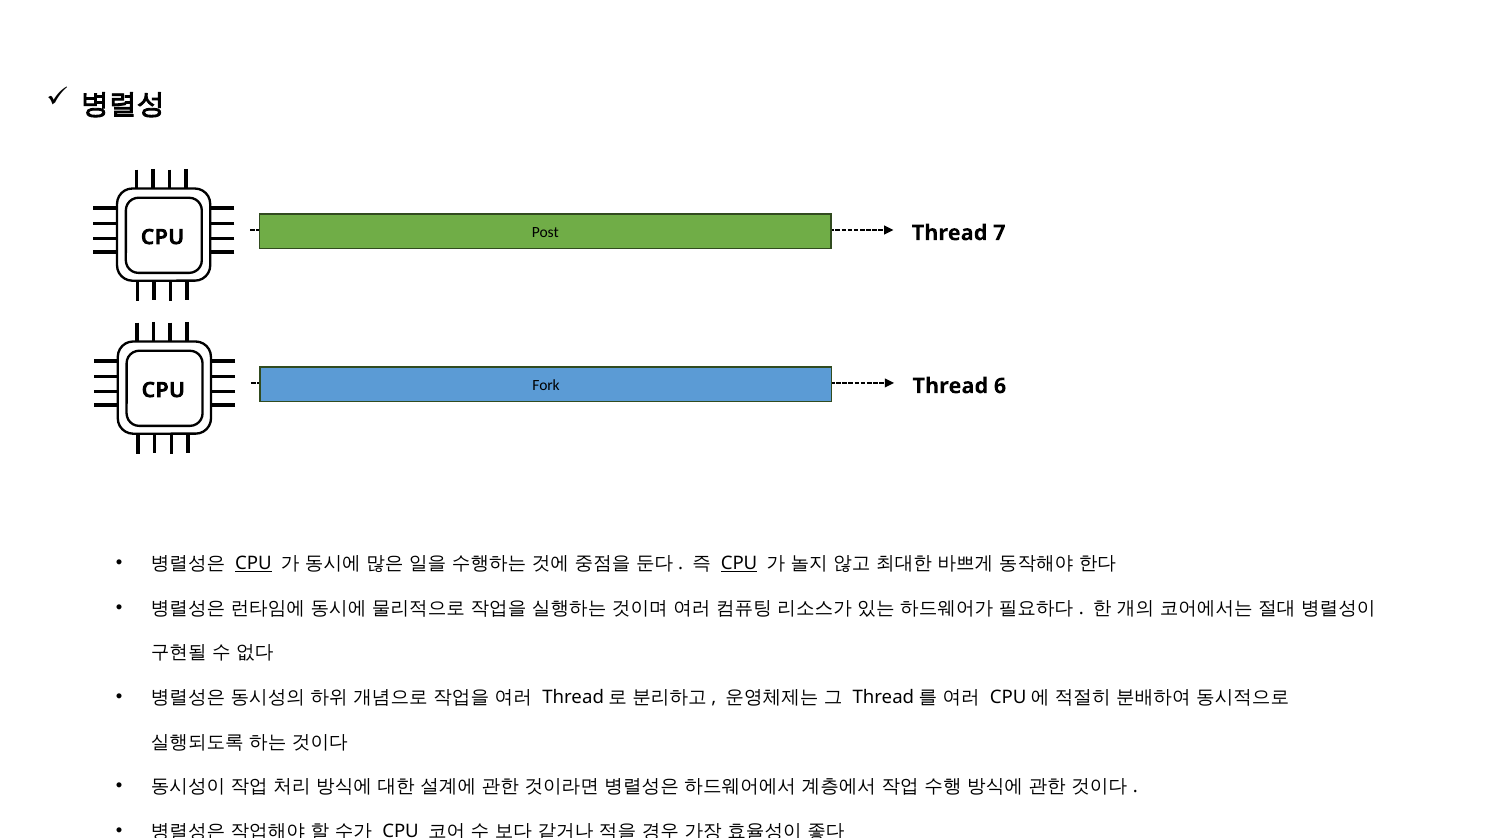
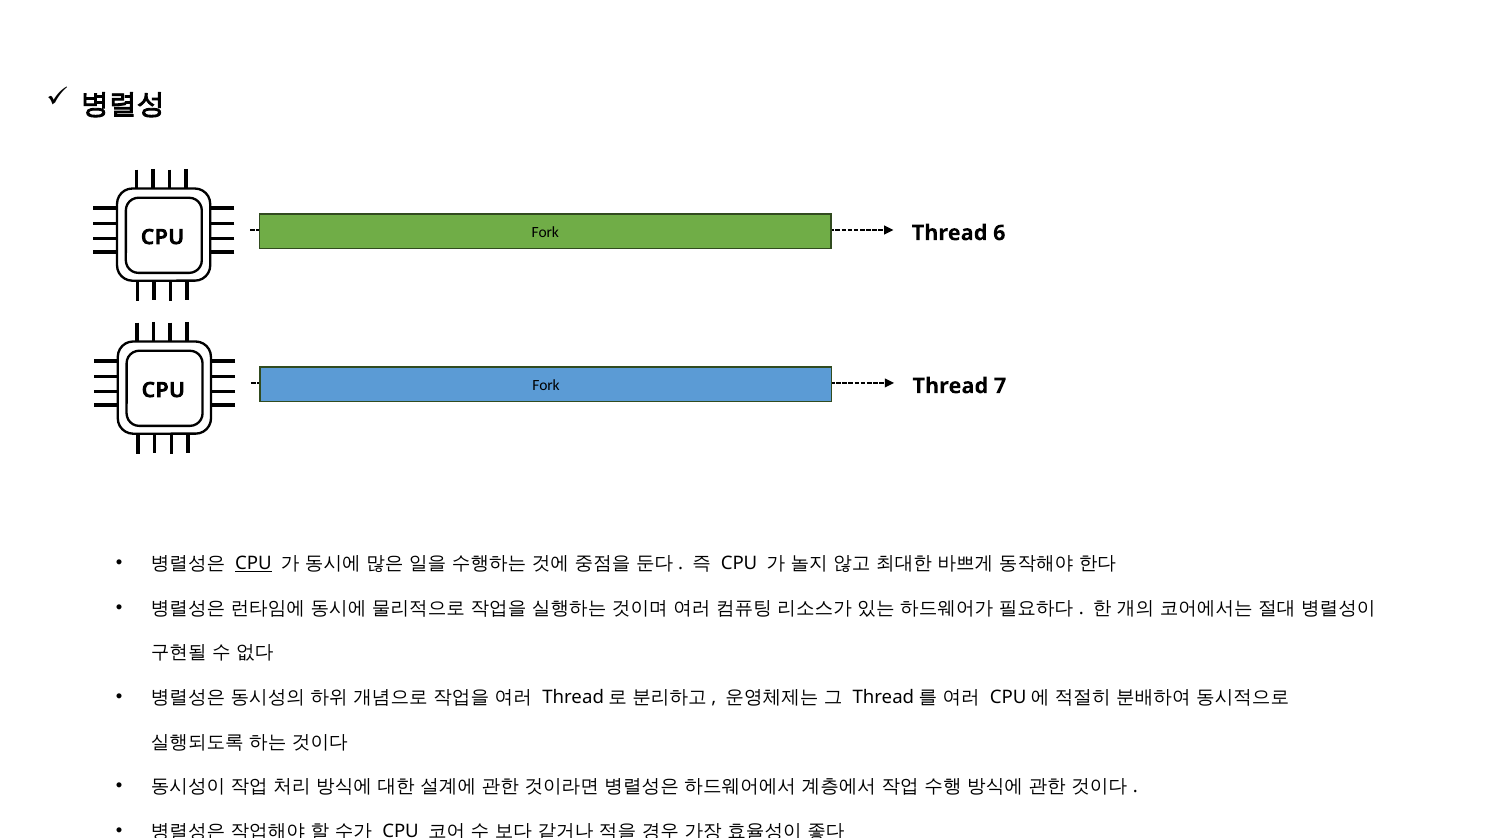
Post: Post -> Fork (545, 232)
7: 7 -> 6 (999, 233)
6: 6 -> 7 (1000, 386)
CPU underline: present -> none (739, 563)
